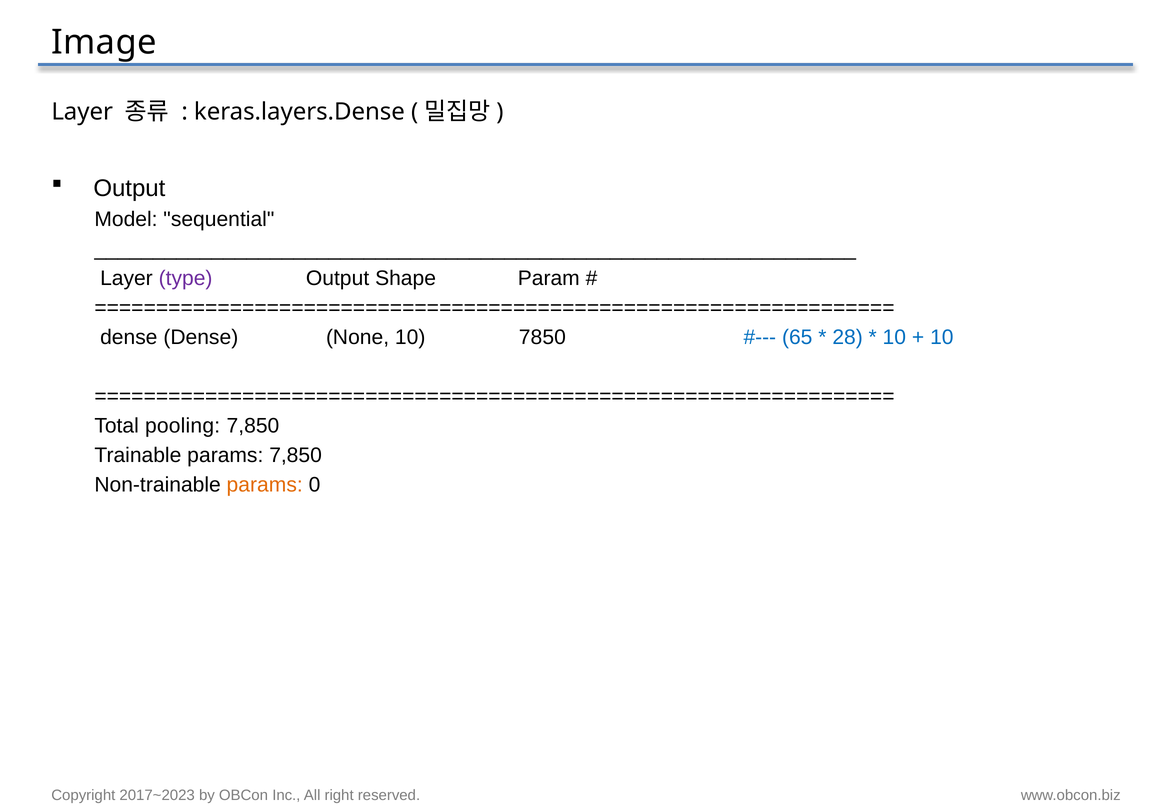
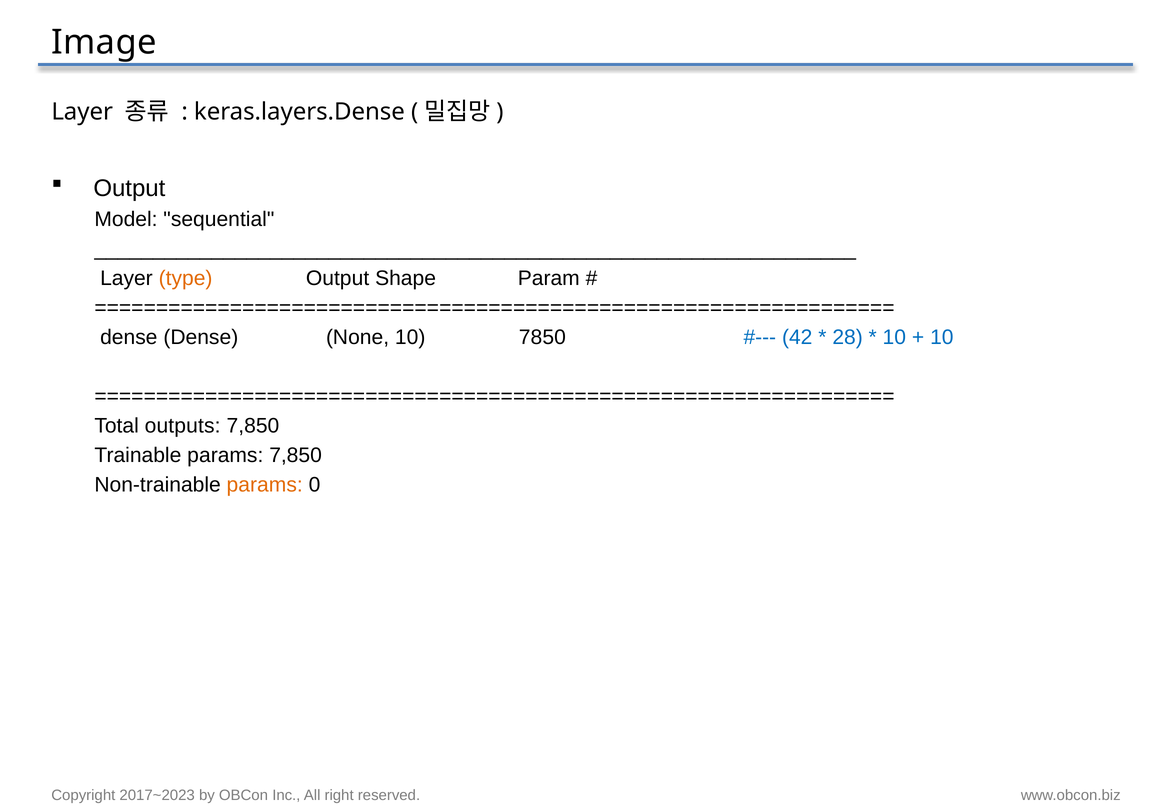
type colour: purple -> orange (186, 279)
65: 65 -> 42 (797, 337)
pooling: pooling -> outputs (183, 426)
